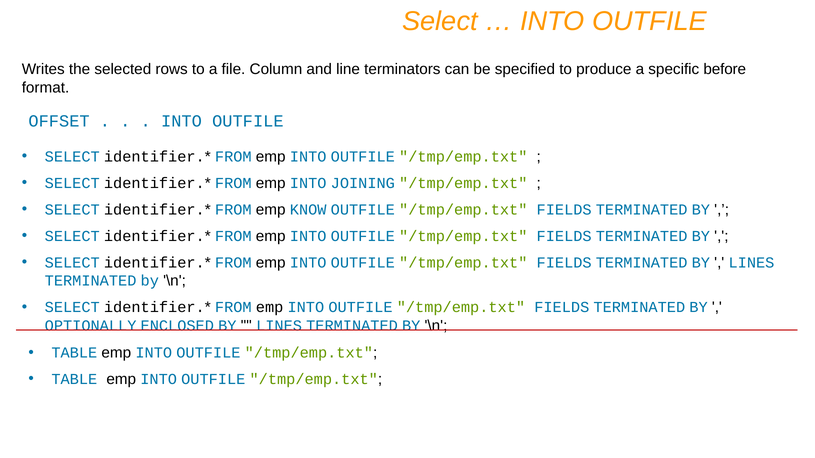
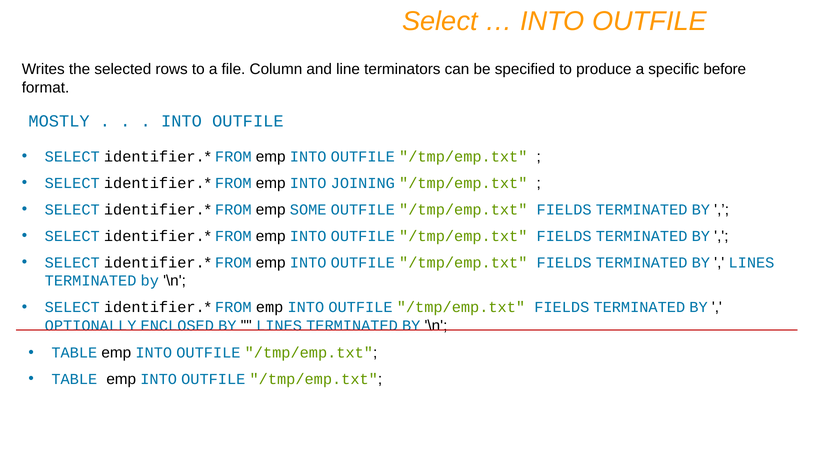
OFFSET: OFFSET -> MOSTLY (59, 121)
KNOW: KNOW -> SOME (308, 210)
